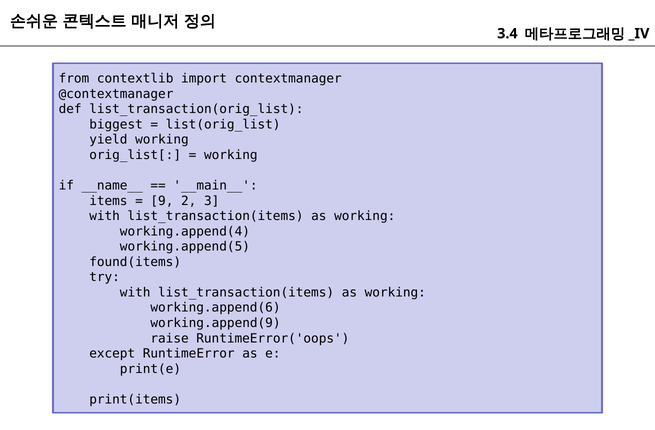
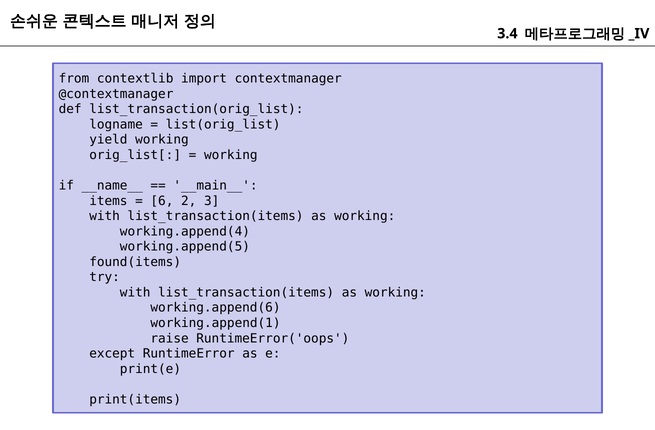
biggest: biggest -> logname (116, 124)
9: 9 -> 6 (162, 201)
working.append(9: working.append(9 -> working.append(1 (216, 323)
